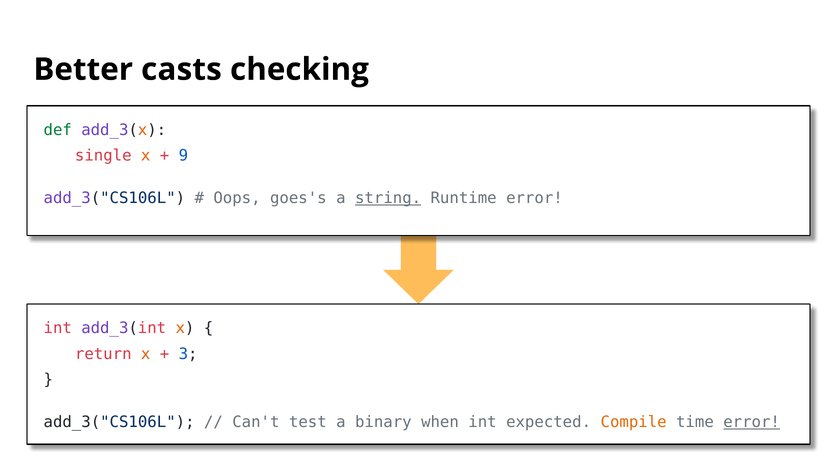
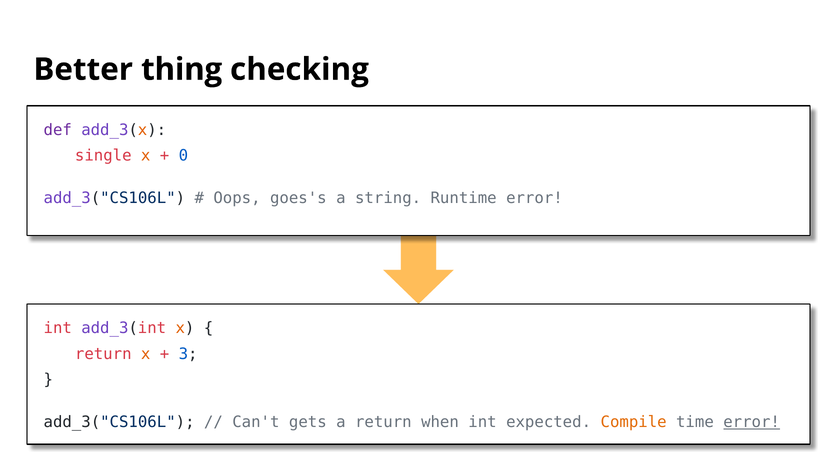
casts: casts -> thing (182, 69)
def colour: green -> purple (58, 130)
9: 9 -> 0 (183, 156)
string underline: present -> none (388, 198)
test: test -> gets (308, 422)
a binary: binary -> return (383, 422)
